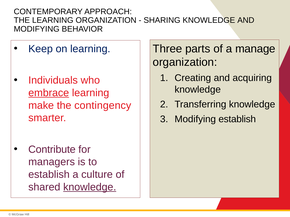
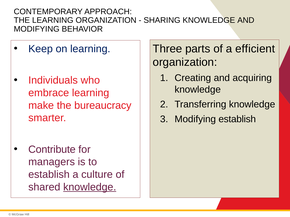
manage: manage -> efficient (255, 49)
embrace underline: present -> none (49, 93)
contingency: contingency -> bureaucracy (103, 106)
